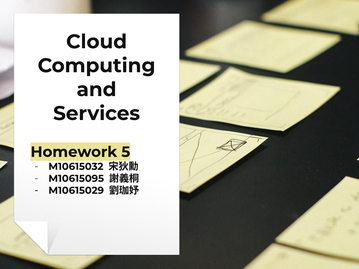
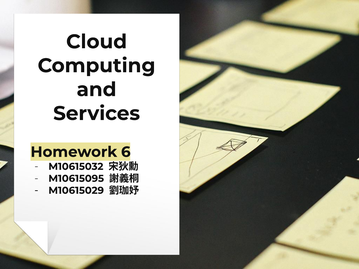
5: 5 -> 6 (126, 152)
